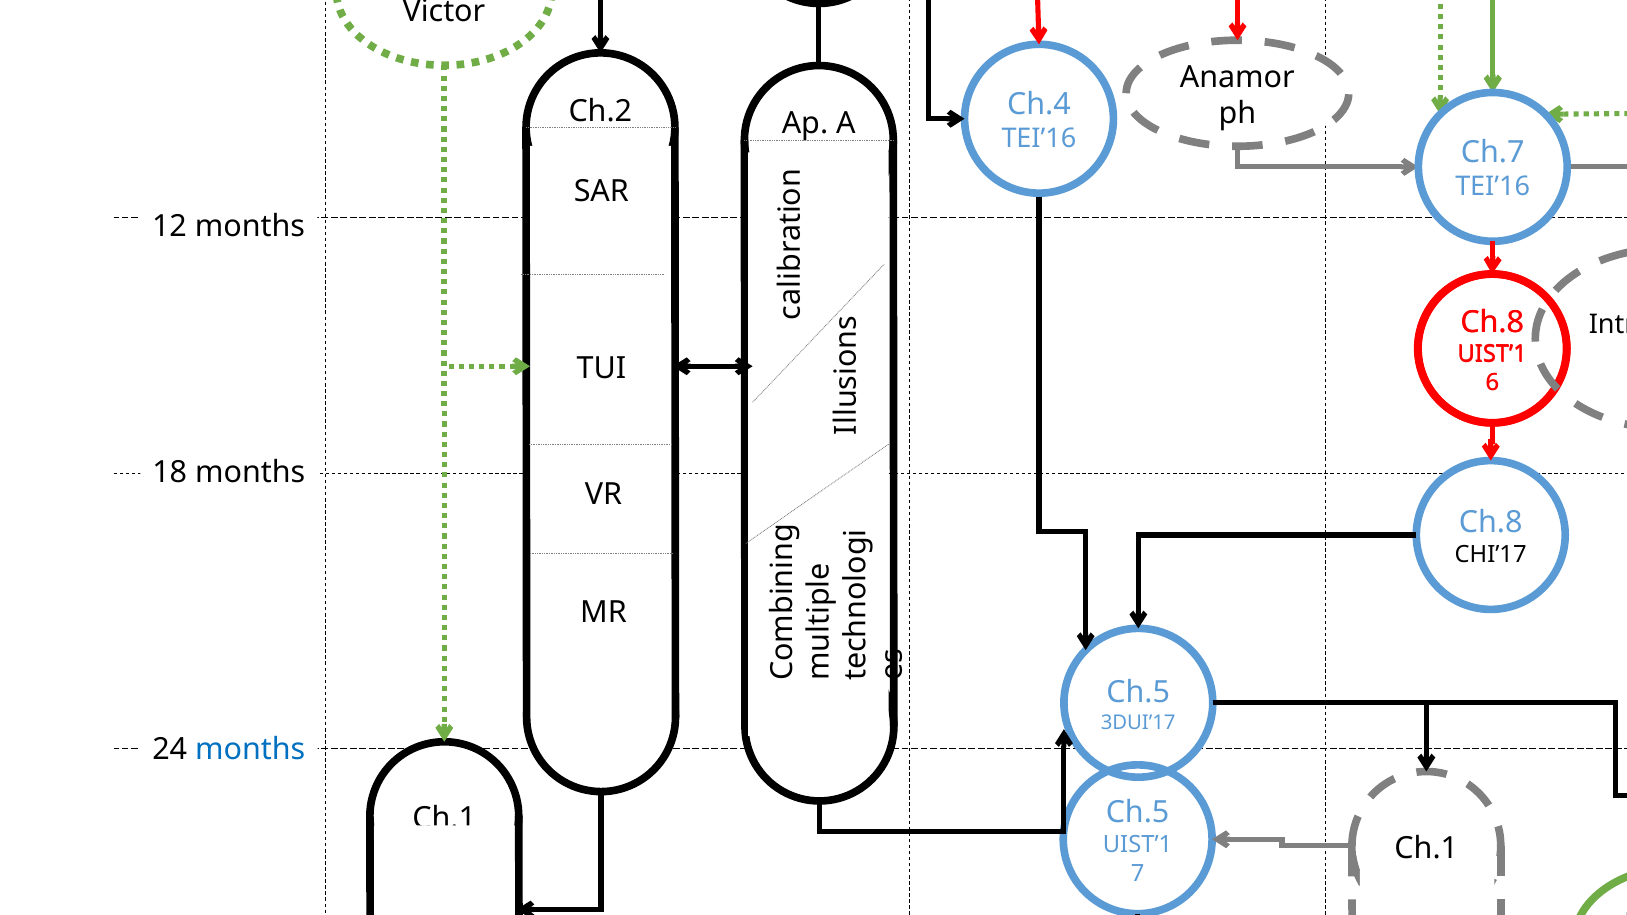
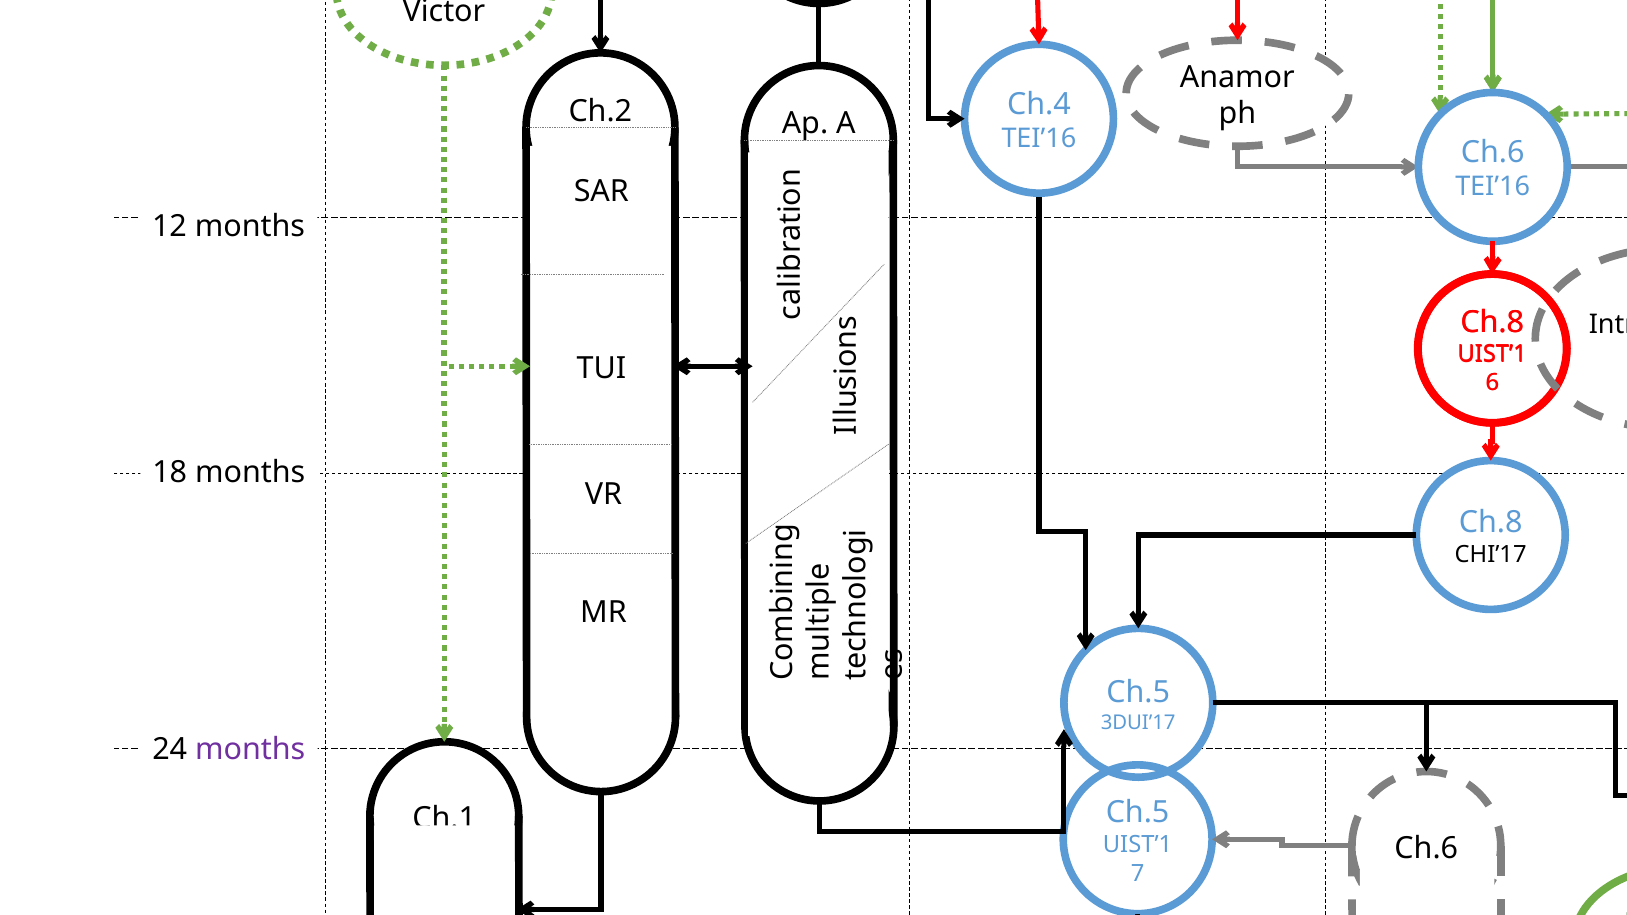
Ch.7: Ch.7 -> Ch.6 (1493, 153)
months colour: blue -> purple (250, 749)
Ch.1: Ch.1 -> Ch.6 (1426, 848)
